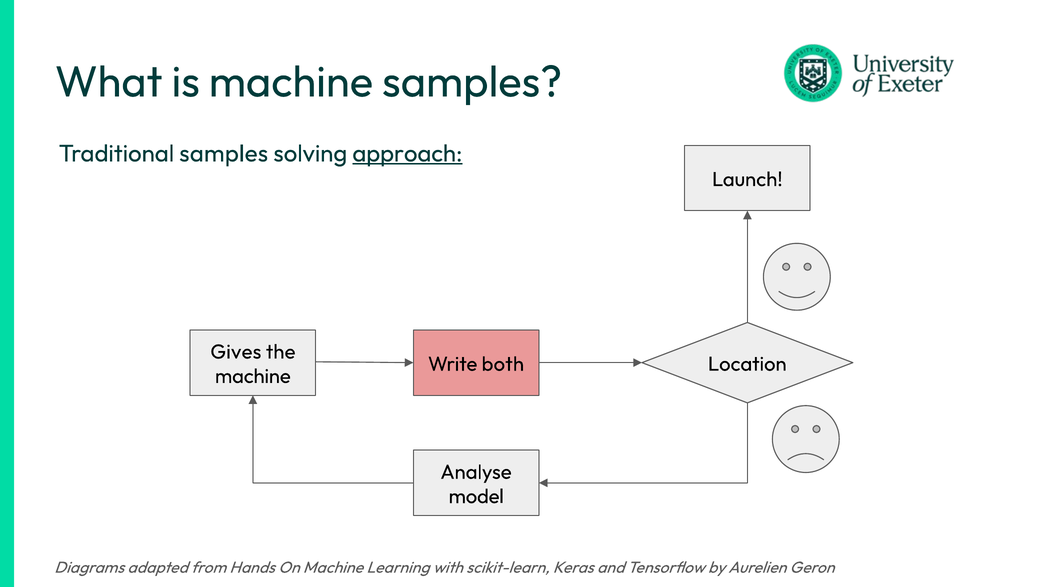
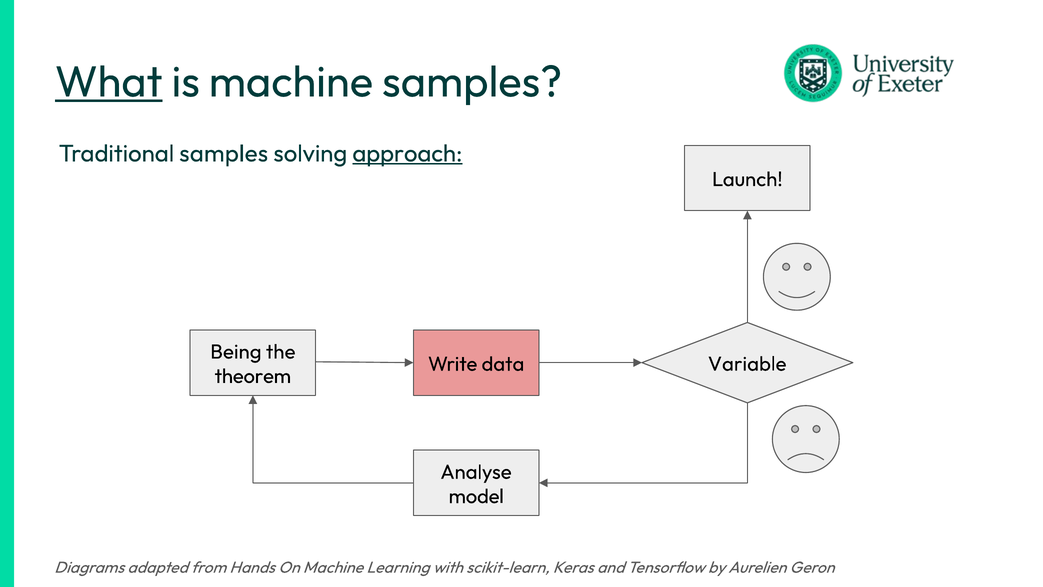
What underline: none -> present (109, 82)
Gives: Gives -> Being (236, 352)
both: both -> data (503, 364)
Location: Location -> Variable (747, 364)
machine: machine -> theorem (253, 376)
